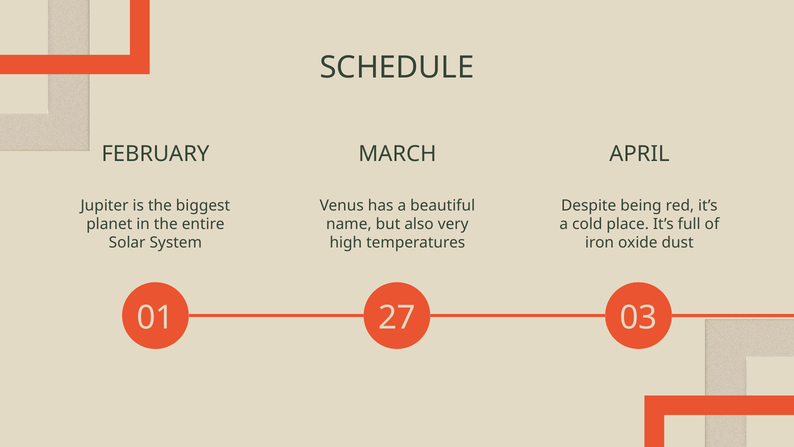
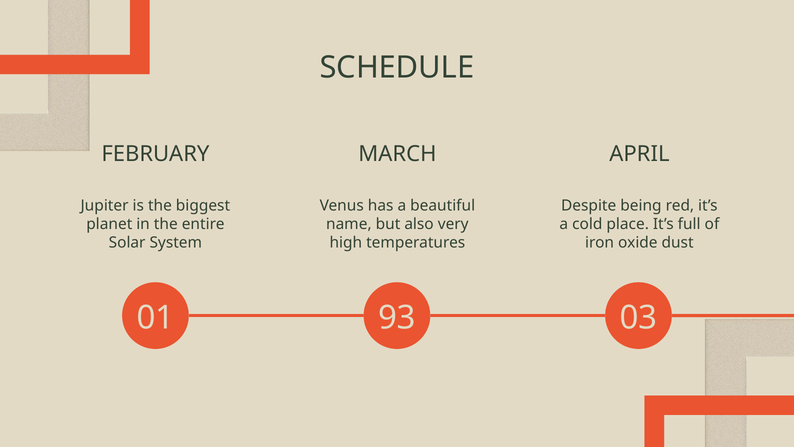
27: 27 -> 93 (397, 318)
